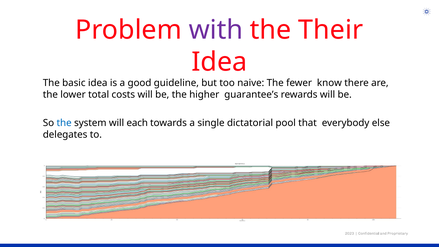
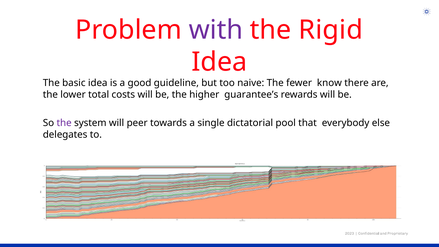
Their: Their -> Rigid (331, 30)
the colour: blue -> purple (64, 123)
each: each -> peer (137, 123)
